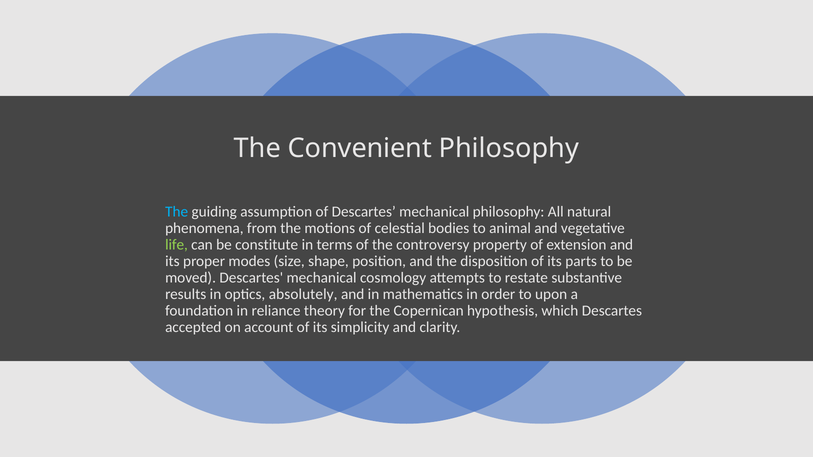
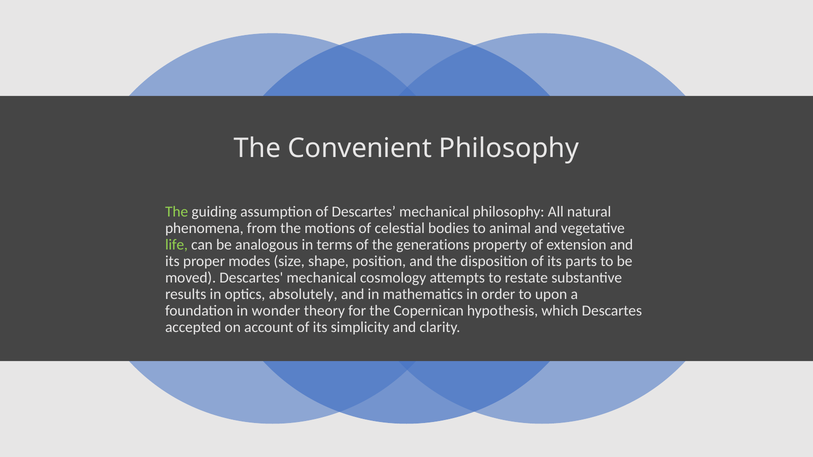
The colour: light blue -> light green (177, 212)
constitute: constitute -> analogous (267, 245)
controversy: controversy -> generations (433, 245)
reliance: reliance -> wonder (276, 311)
